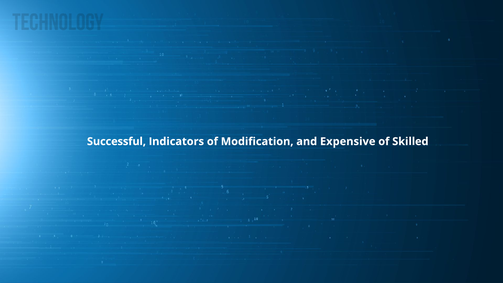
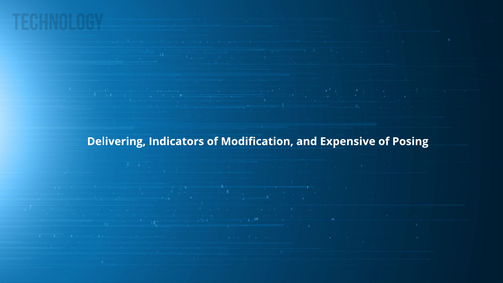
Successful: Successful -> Delivering (116, 141)
Skilled: Skilled -> Posing (410, 141)
